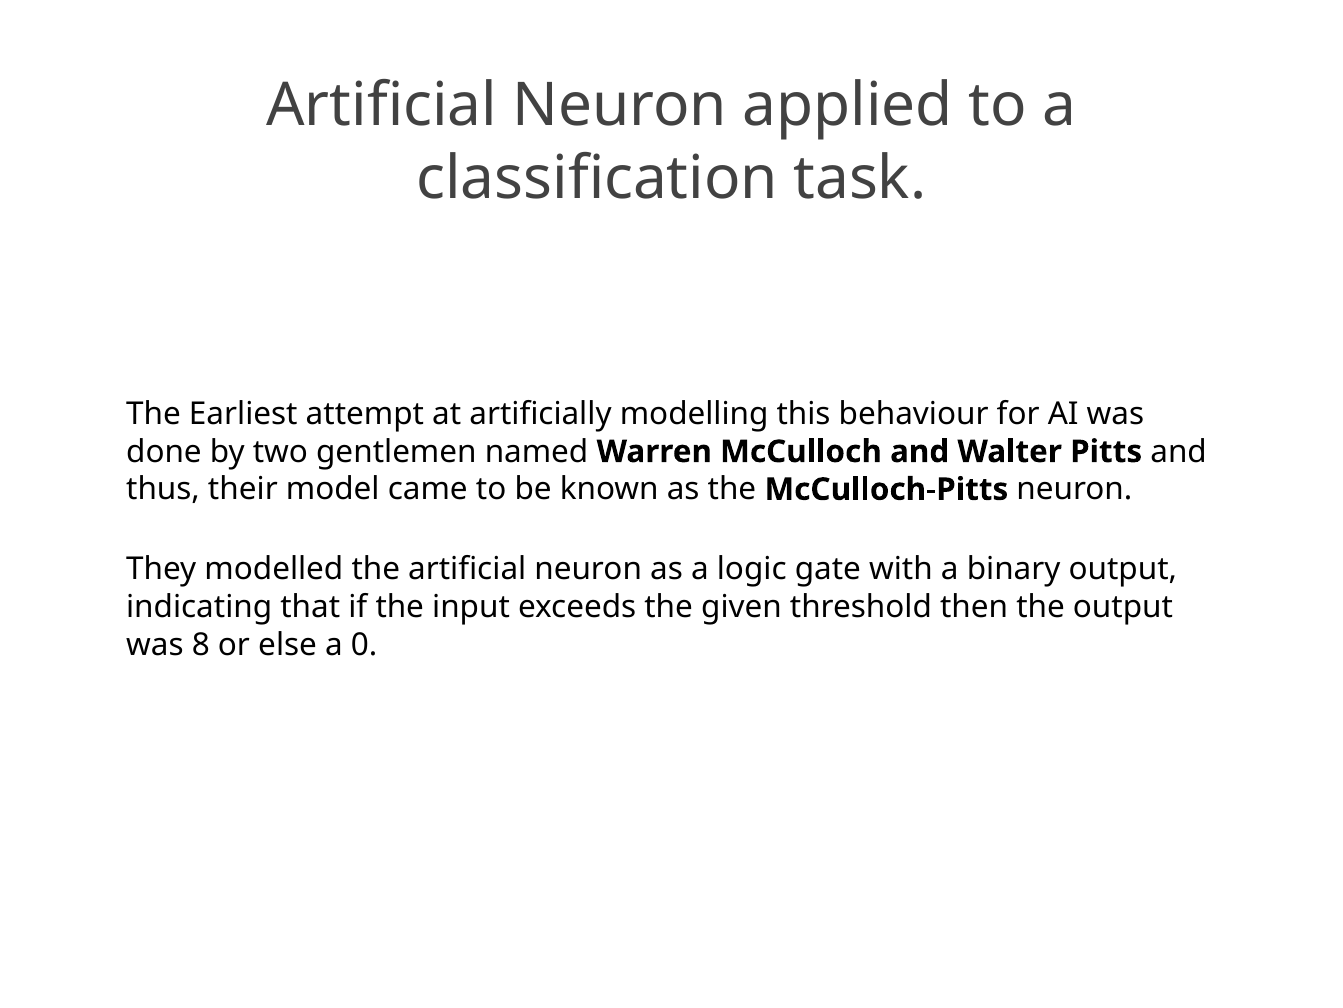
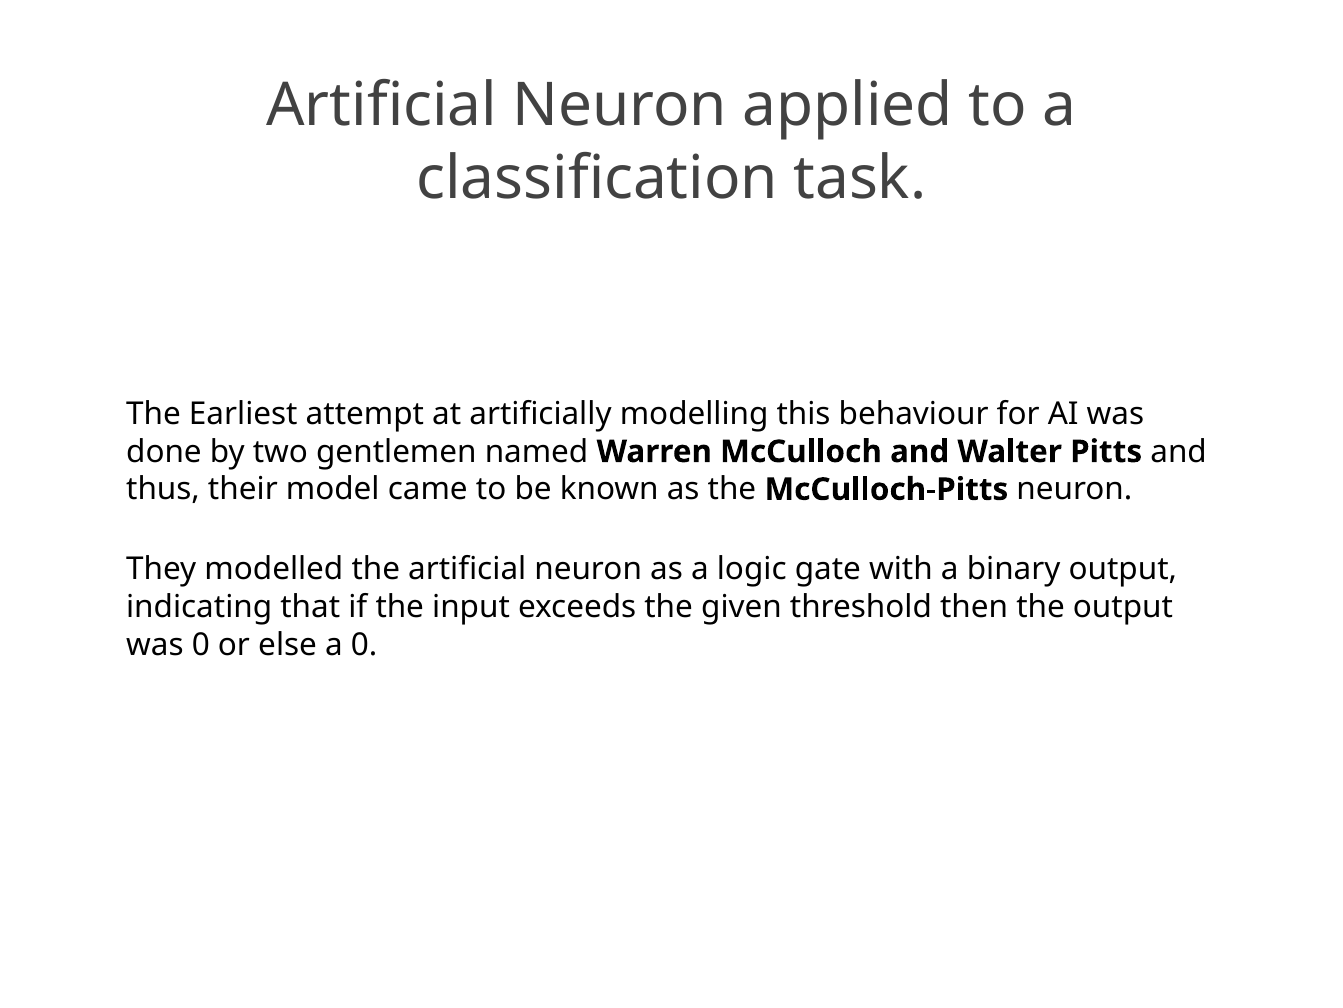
was 8: 8 -> 0 (201, 644)
